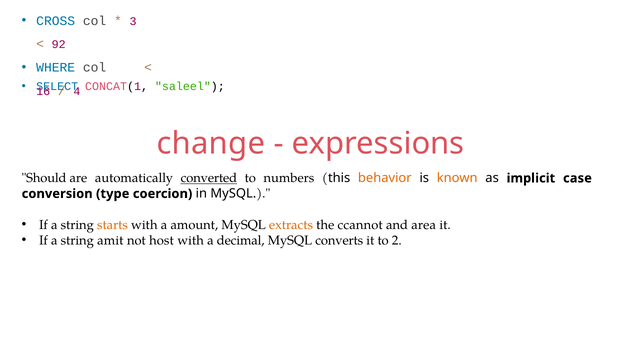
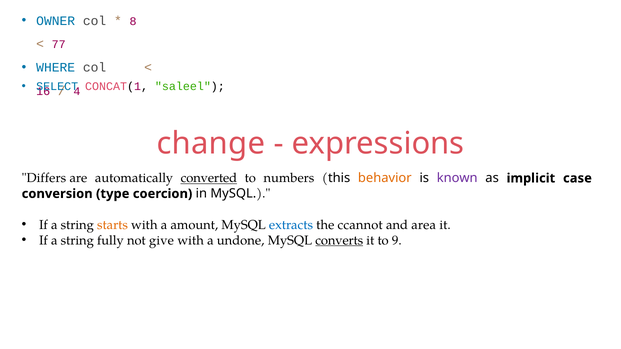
CROSS: CROSS -> OWNER (56, 21)
3: 3 -> 8 (133, 21)
92: 92 -> 77 (59, 45)
Should: Should -> Differs (44, 178)
known colour: orange -> purple (457, 178)
extracts colour: orange -> blue (291, 225)
amit: amit -> fully (110, 240)
host: host -> give (161, 240)
decimal: decimal -> undone (241, 240)
converts underline: none -> present (339, 240)
2: 2 -> 9 (397, 240)
